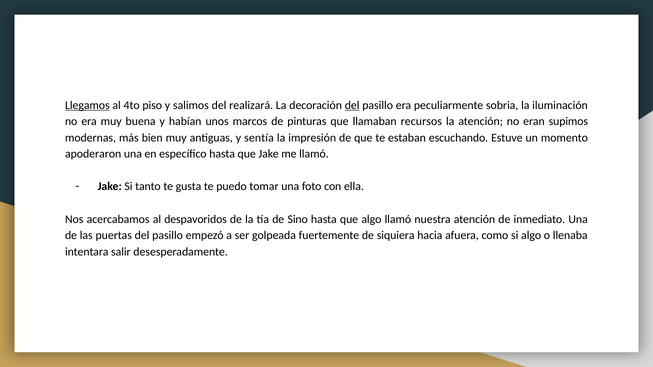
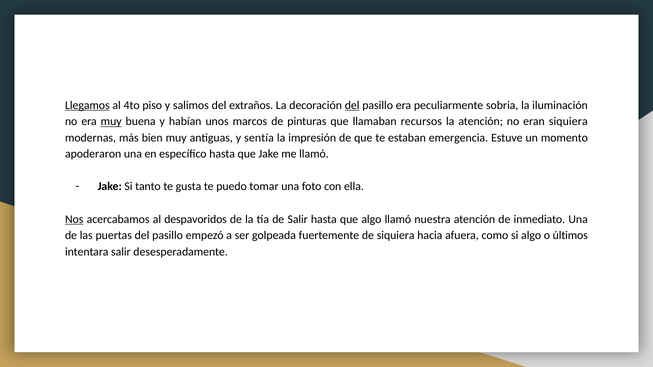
realizará: realizará -> extraños (251, 105)
muy underline: none -> present (111, 122)
eran supimos: supimos -> siquiera (568, 122)
escuchando: escuchando -> emergencia (458, 138)
Nos underline: none -> present (74, 219)
de Sino: Sino -> Salir (298, 219)
llenaba: llenaba -> últimos (570, 236)
